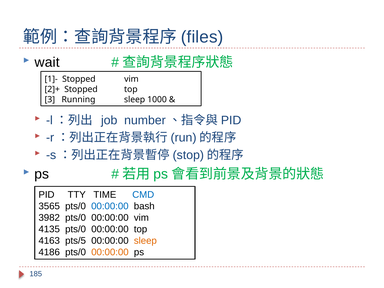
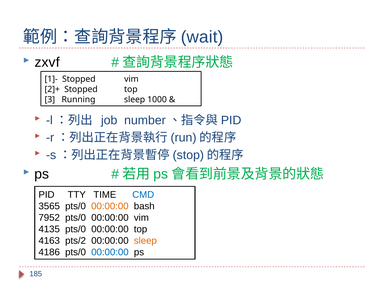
files: files -> wait (202, 37)
wait: wait -> zxvf (47, 62)
00:00:00 colour: blue -> orange (110, 206)
3982: 3982 -> 7952 (49, 218)
pts/5: pts/5 -> pts/2 (76, 241)
00:00:00 colour: orange -> blue (110, 252)
